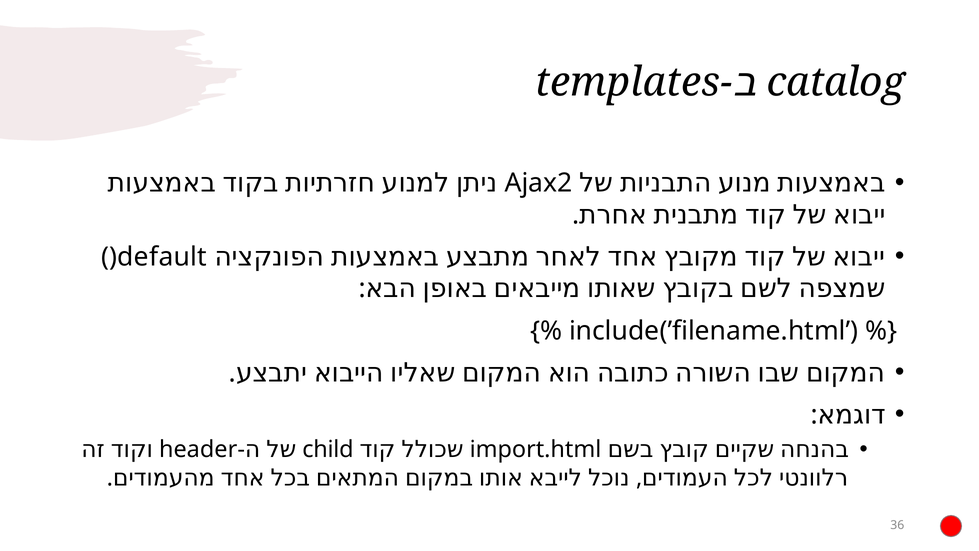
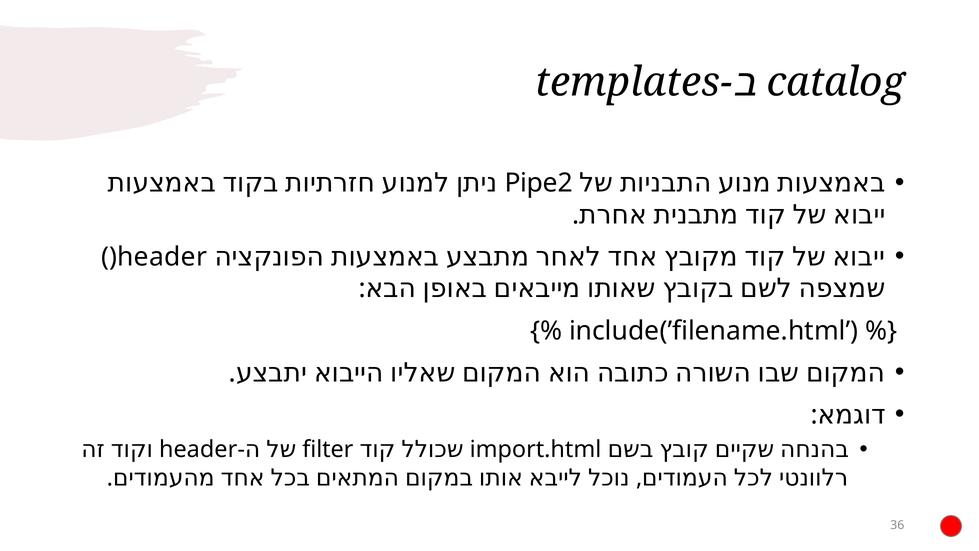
Ajax2: Ajax2 -> Pipe2 (539, 183)
default: default -> header (162, 257)
child: child -> filter (328, 449)
